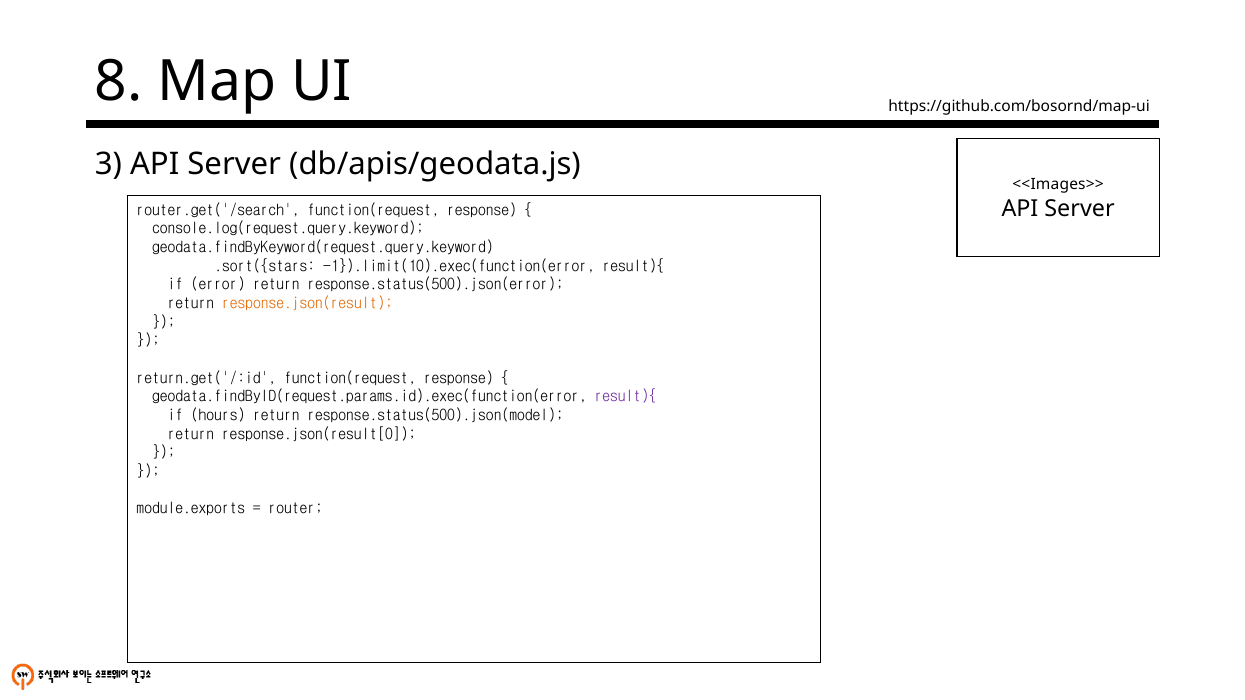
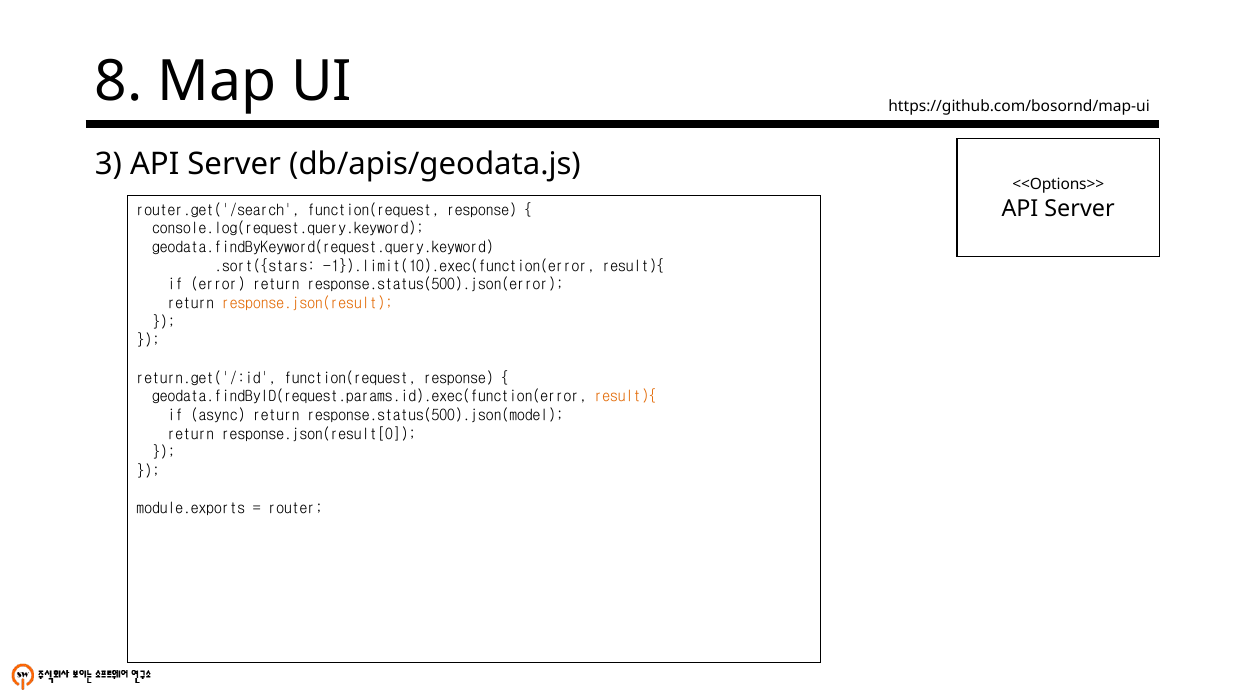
<<Images>>: <<Images>> -> <<Options>> (1058, 185)
result){ colour: purple -> orange (626, 397)
hours: hours -> async (218, 416)
